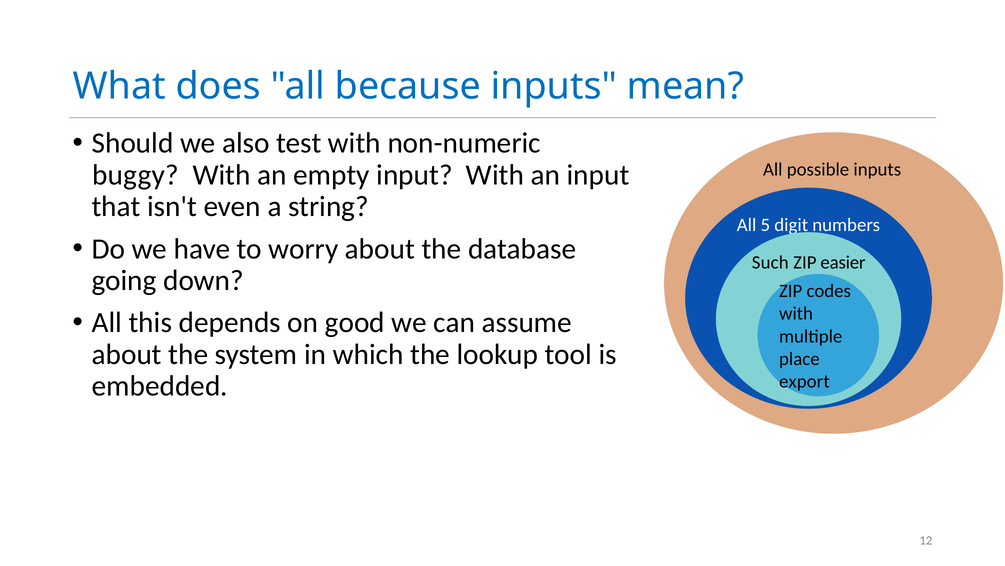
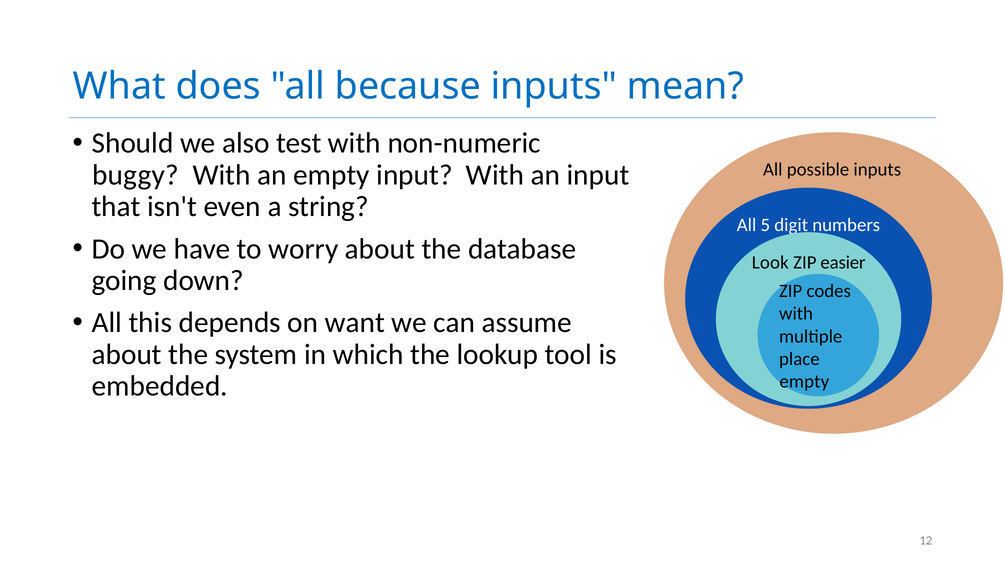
Such: Such -> Look (770, 262)
good: good -> want (355, 322)
export: export -> empty (804, 381)
